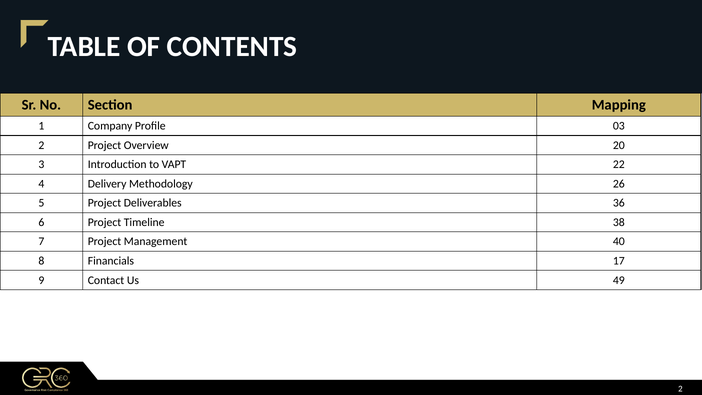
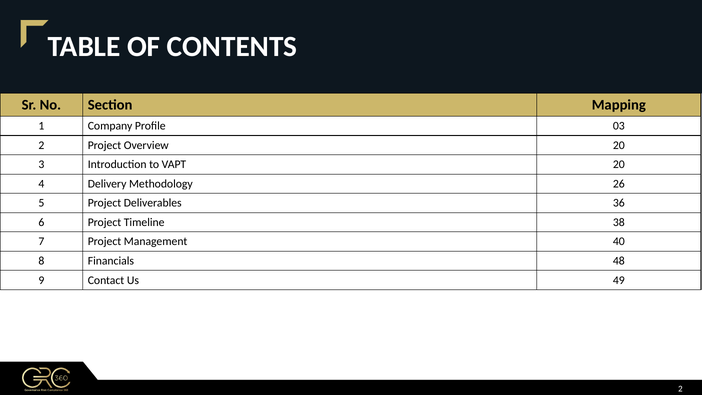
VAPT 22: 22 -> 20 (619, 165)
17: 17 -> 48 (619, 261)
